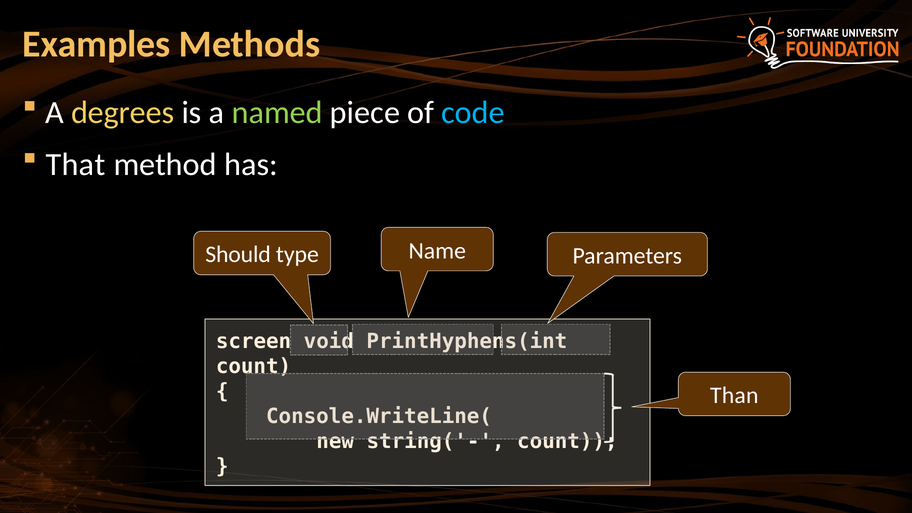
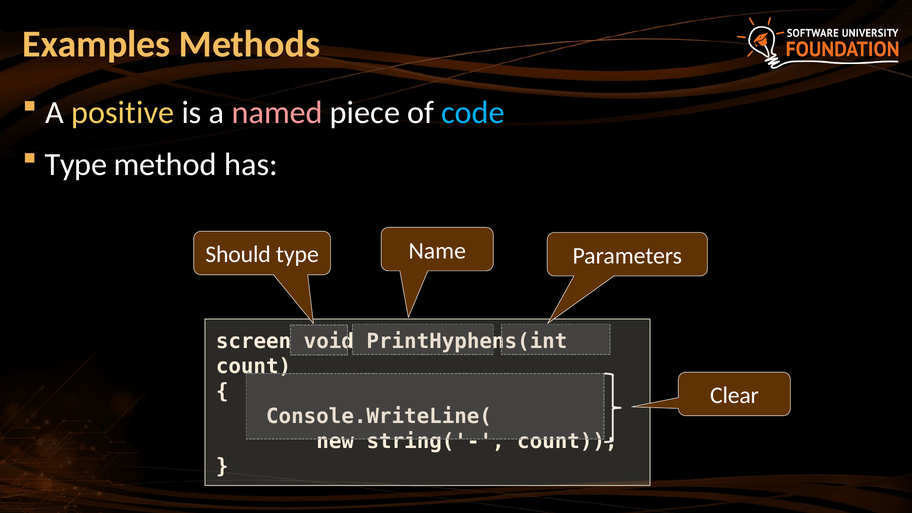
degrees: degrees -> positive (123, 112)
named colour: light green -> pink (277, 112)
That: That -> Type (76, 164)
Than: Than -> Clear (734, 396)
